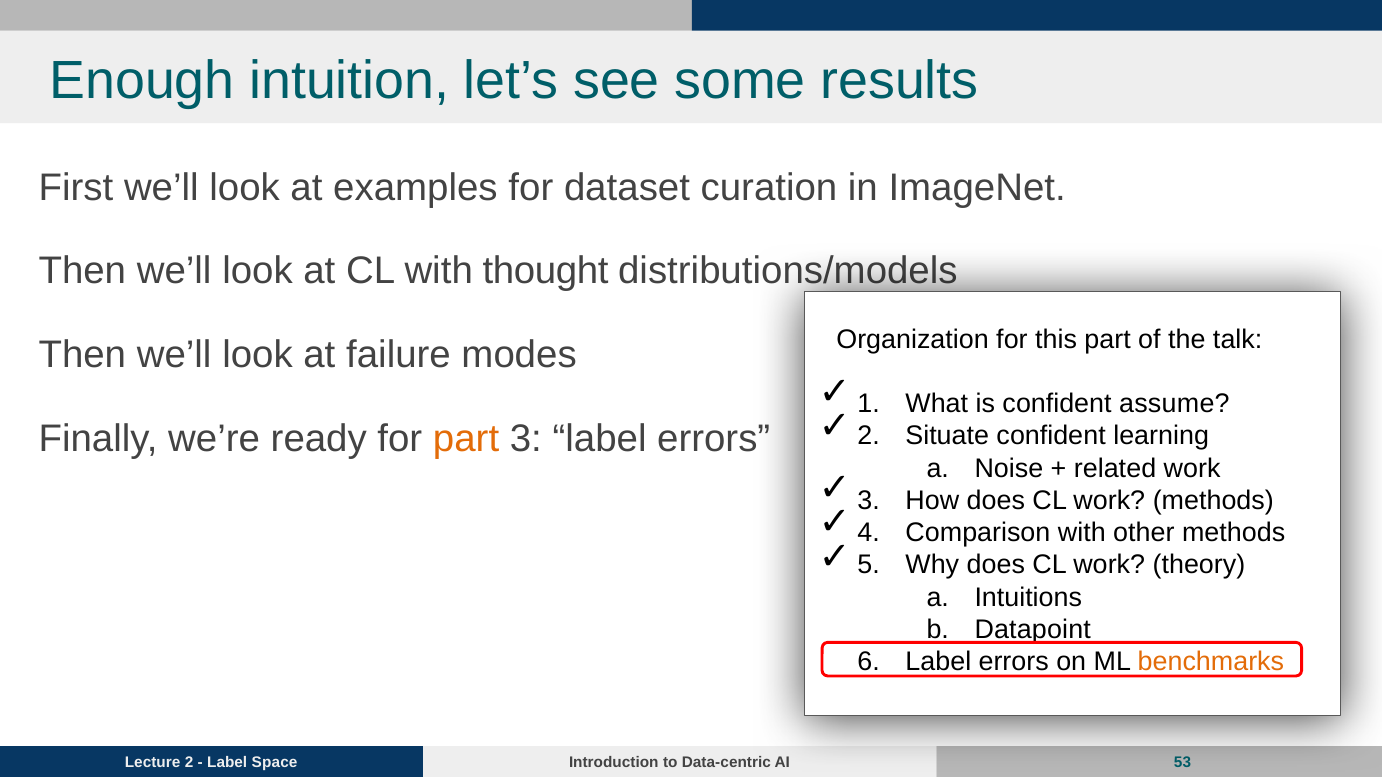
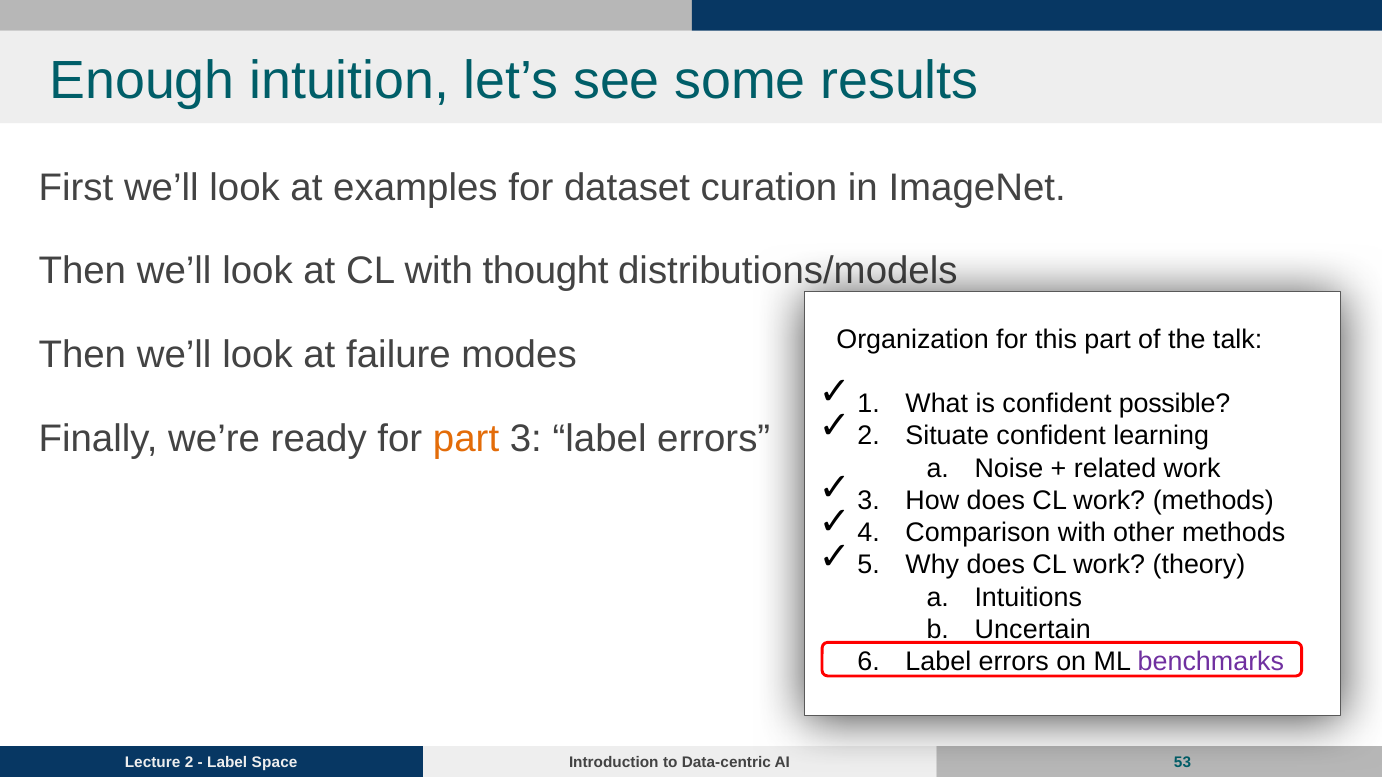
assume: assume -> possible (1175, 404)
Datapoint: Datapoint -> Uncertain (1033, 630)
benchmarks colour: orange -> purple (1211, 662)
